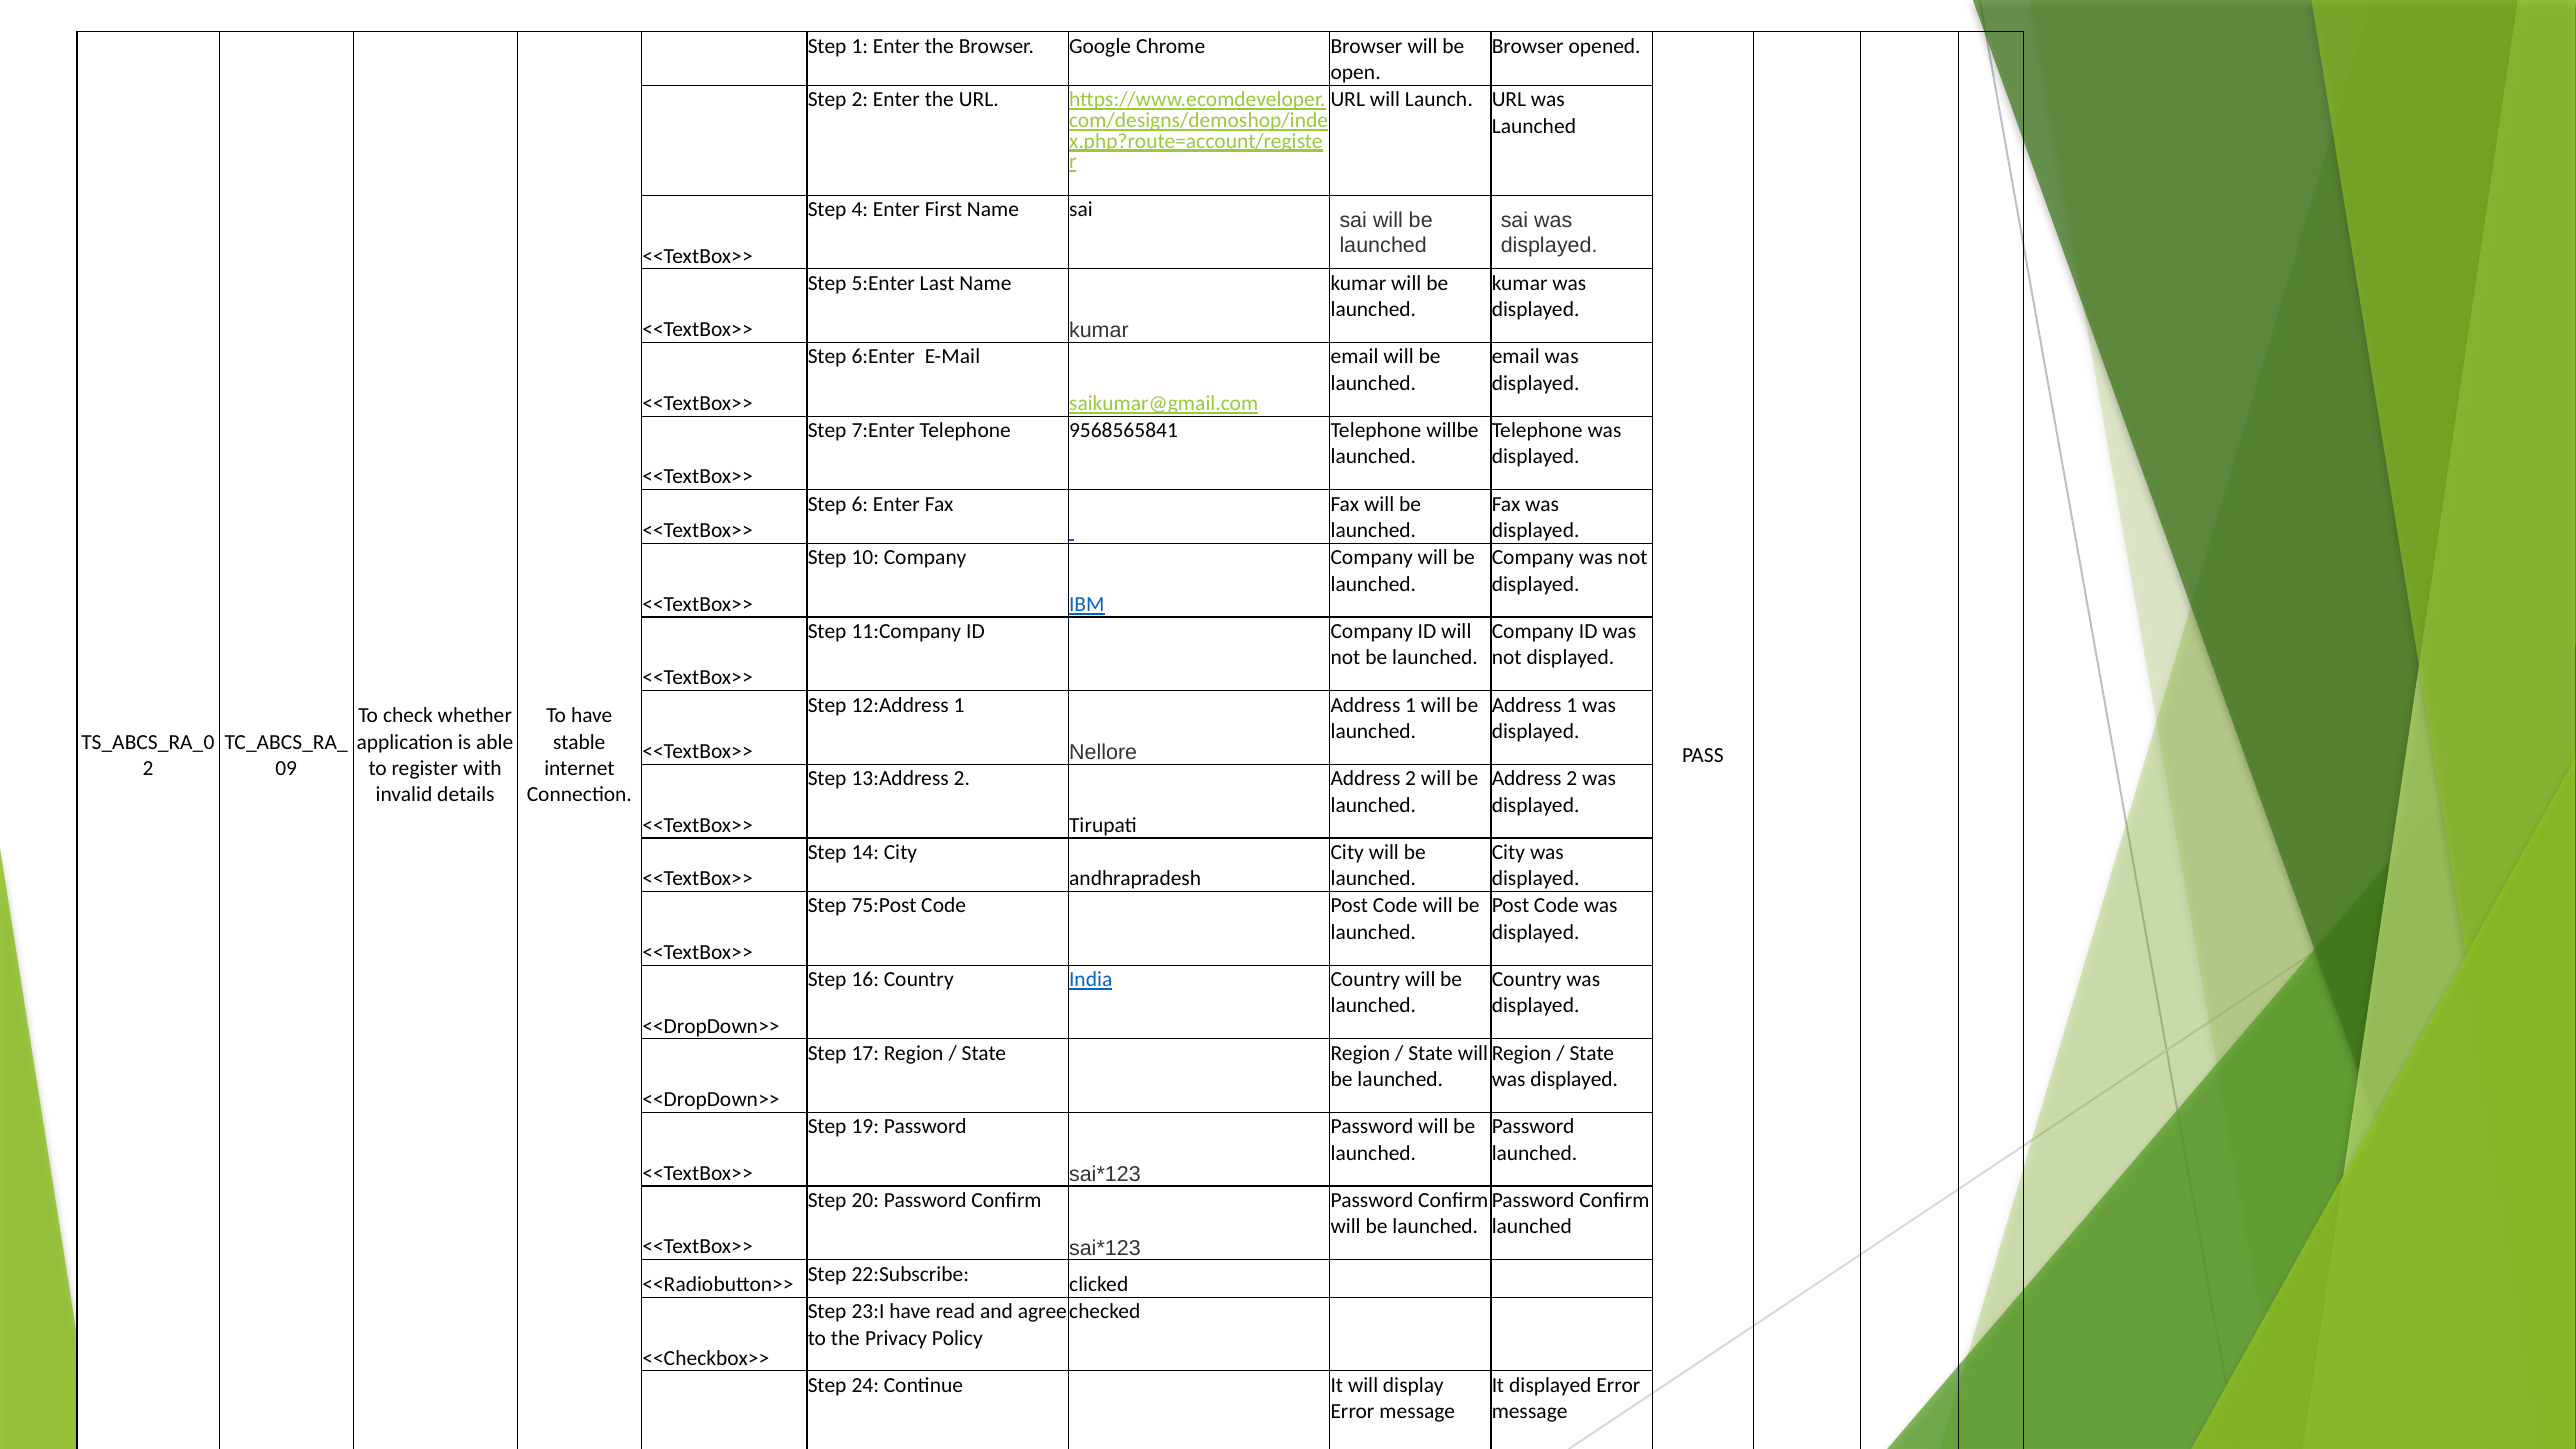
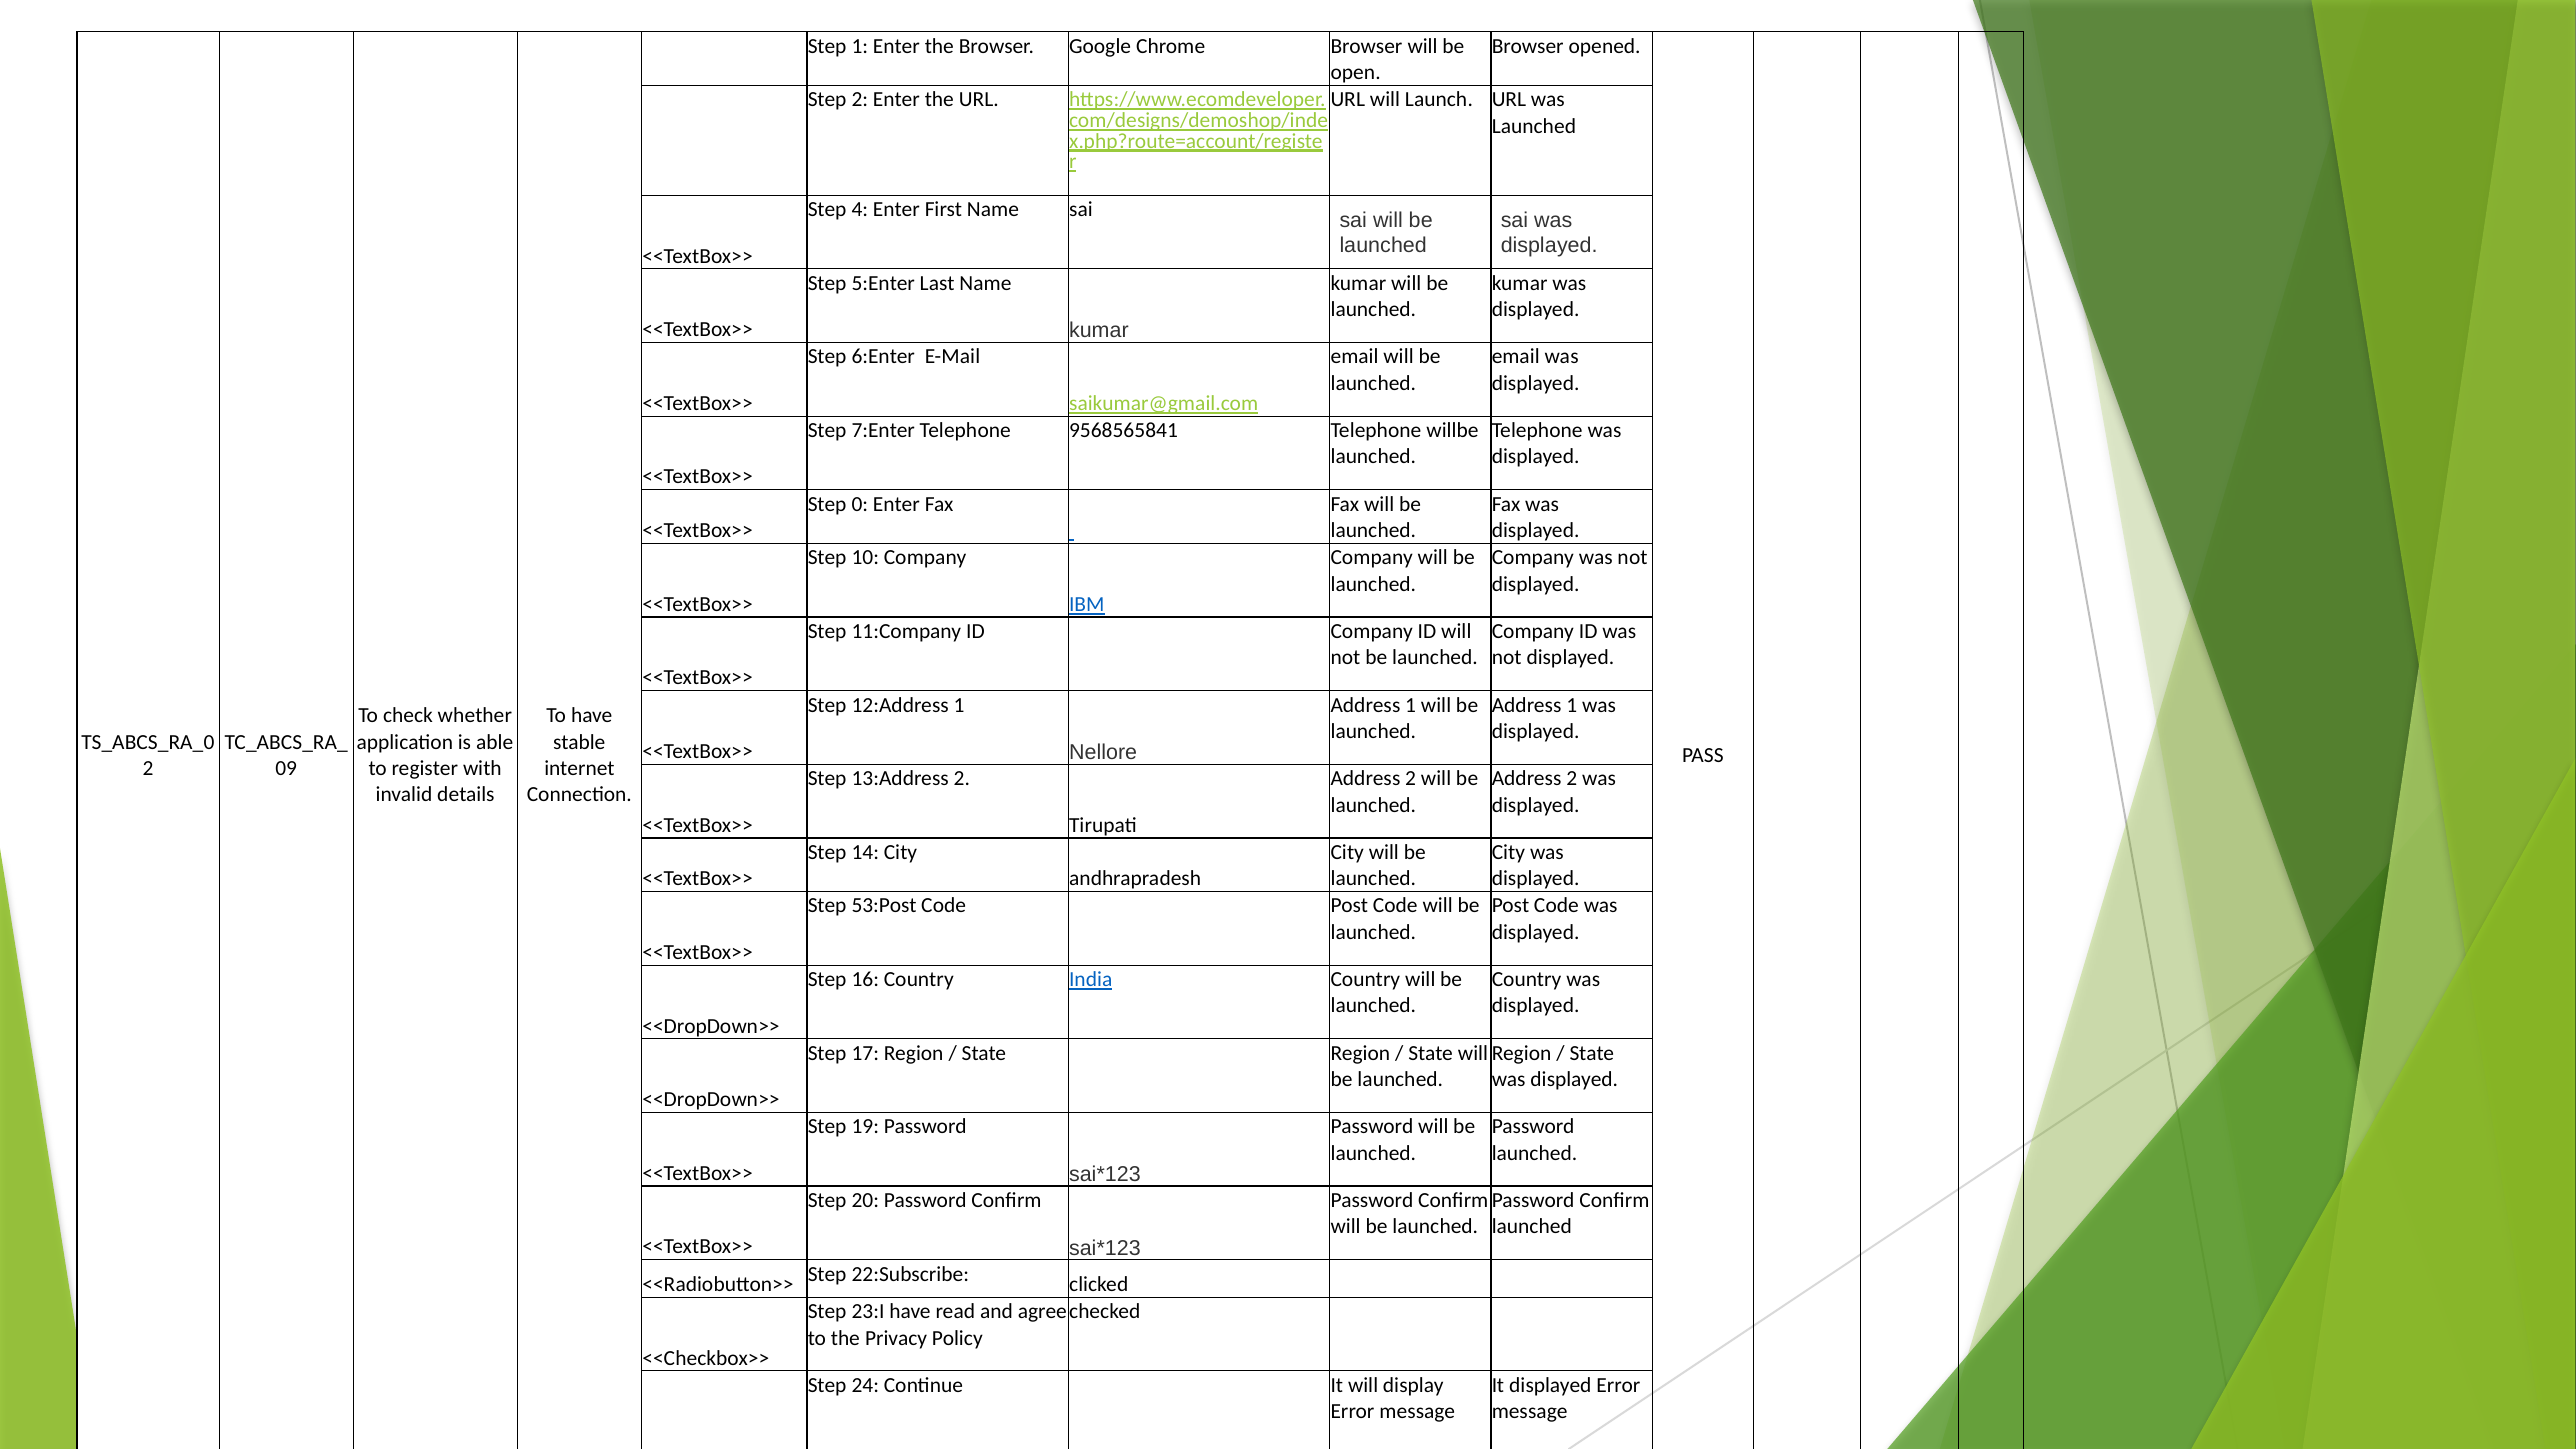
6: 6 -> 0 (860, 504)
75:Post: 75:Post -> 53:Post (884, 906)
